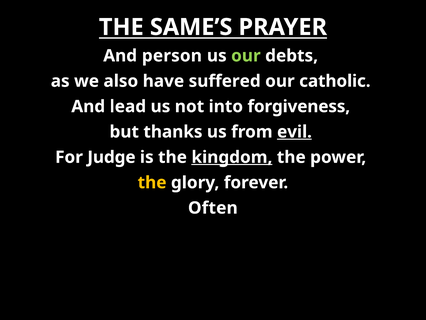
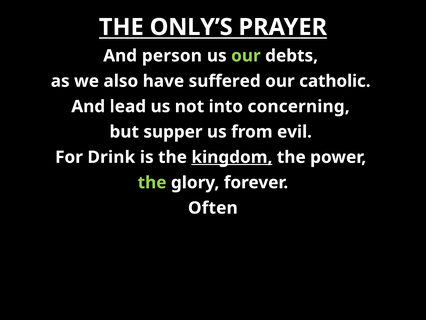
SAME’S: SAME’S -> ONLY’S (191, 27)
forgiveness: forgiveness -> concerning (299, 106)
thanks: thanks -> supper (173, 132)
evil underline: present -> none (294, 132)
Judge: Judge -> Drink (111, 157)
the colour: yellow -> light green (152, 182)
